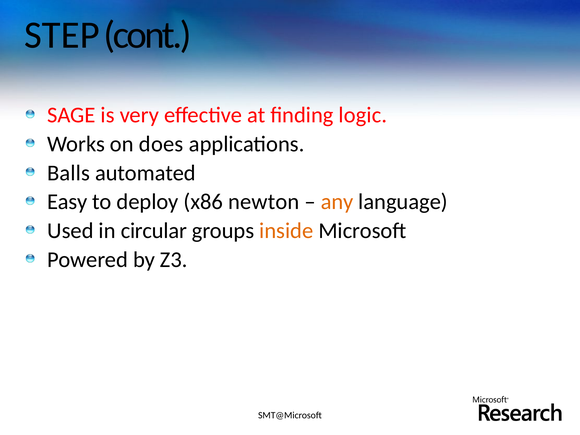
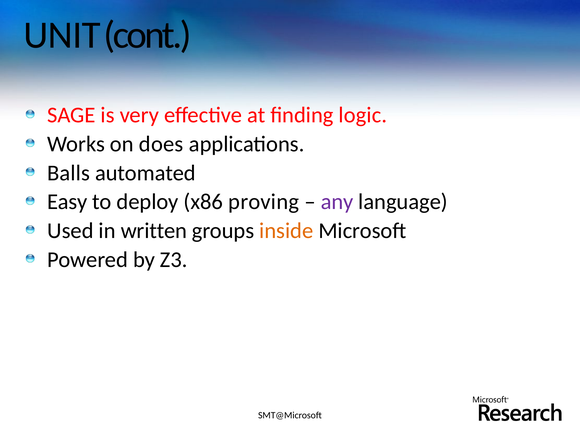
STEP: STEP -> UNIT (62, 35)
newton: newton -> proving (264, 202)
any colour: orange -> purple (337, 202)
circular: circular -> written (154, 231)
